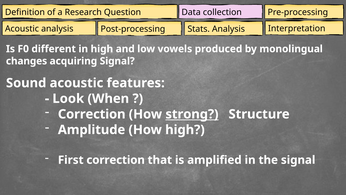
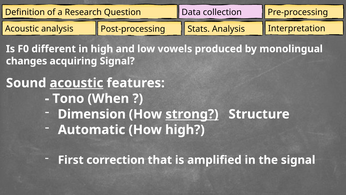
acoustic underline: none -> present (76, 83)
Look: Look -> Tono (68, 98)
Correction: Correction -> Dimension (92, 114)
Amplitude: Amplitude -> Automatic (92, 130)
